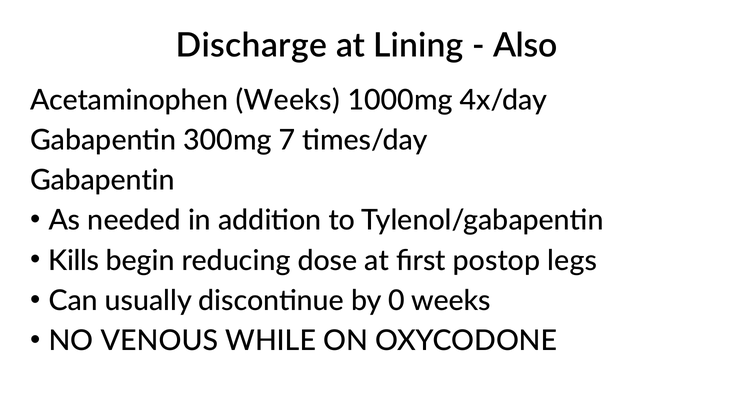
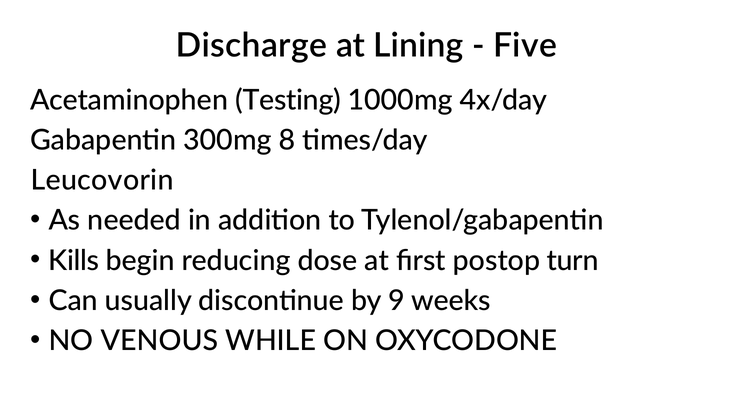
Also: Also -> Five (525, 46)
Acetaminophen Weeks: Weeks -> Testing (288, 100)
7: 7 -> 8 (287, 140)
Gabapentin: Gabapentin -> Leucovorin (102, 180)
legs: legs -> turn (573, 260)
0: 0 -> 9 (396, 300)
